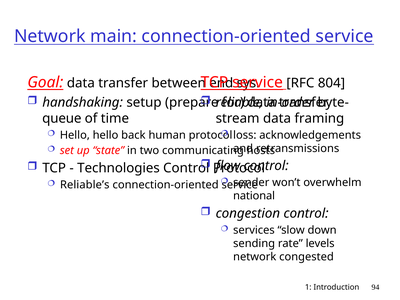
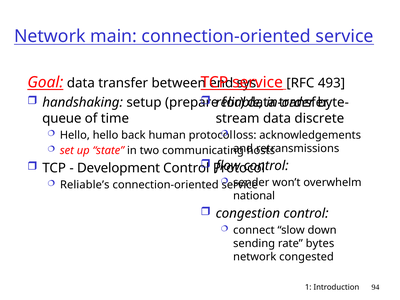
804: 804 -> 493 (331, 83)
framing: framing -> discrete (319, 118)
Technologies: Technologies -> Development (119, 168)
services: services -> connect (254, 230)
levels: levels -> bytes (320, 243)
